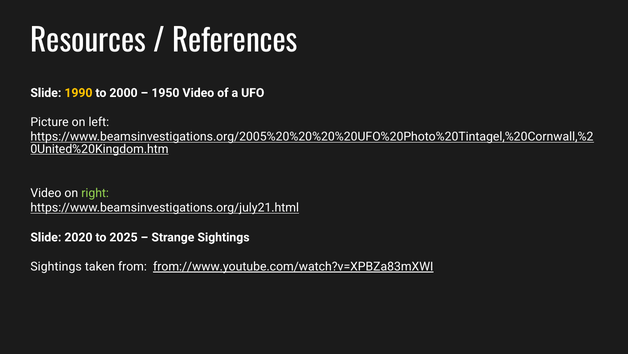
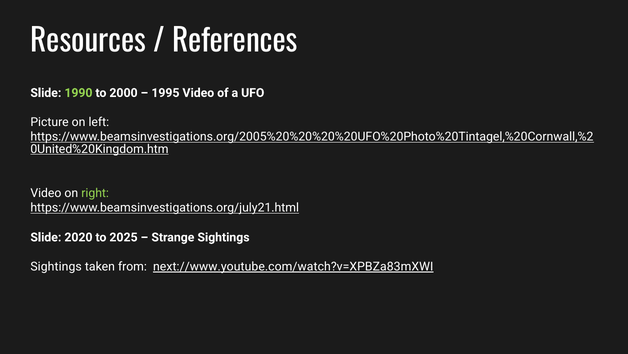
1990 colour: yellow -> light green (78, 93)
1950: 1950 -> 1995 (165, 93)
from://www.youtube.com/watch?v=XPBZa83mXWI: from://www.youtube.com/watch?v=XPBZa83mXWI -> next://www.youtube.com/watch?v=XPBZa83mXWI (293, 266)
